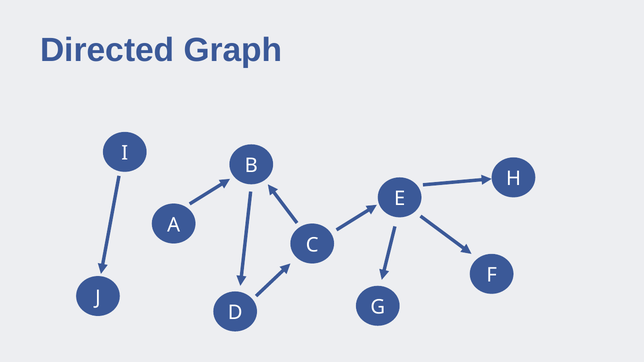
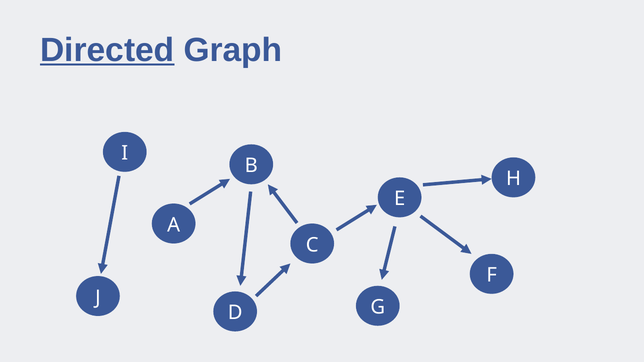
Directed underline: none -> present (107, 50)
